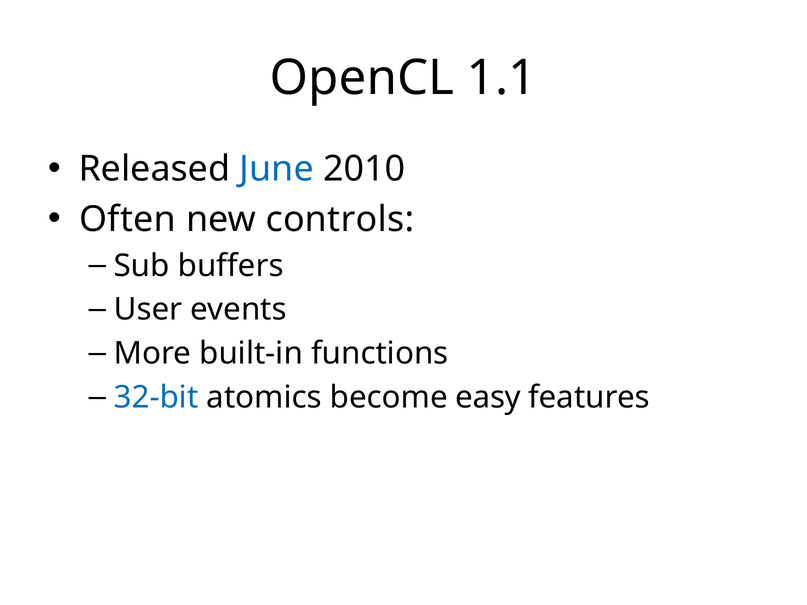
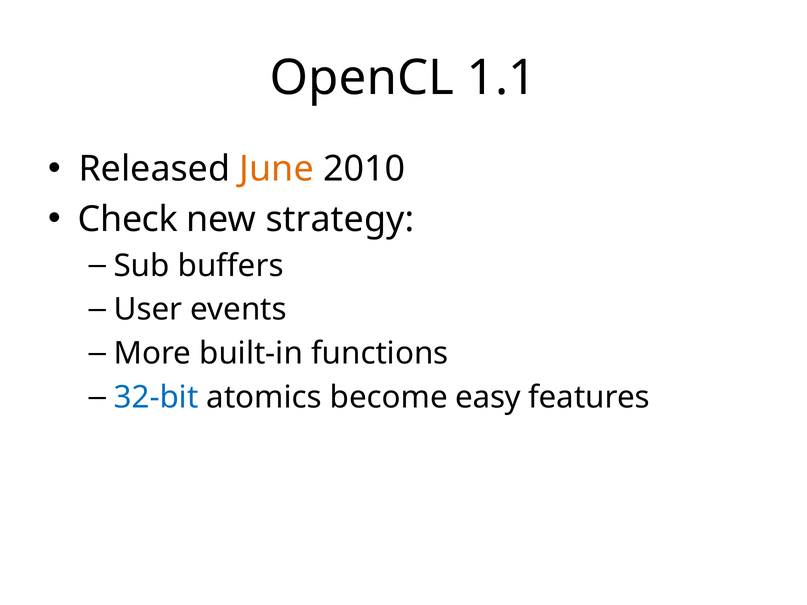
June colour: blue -> orange (277, 169)
Often: Often -> Check (128, 219)
controls: controls -> strategy (340, 219)
